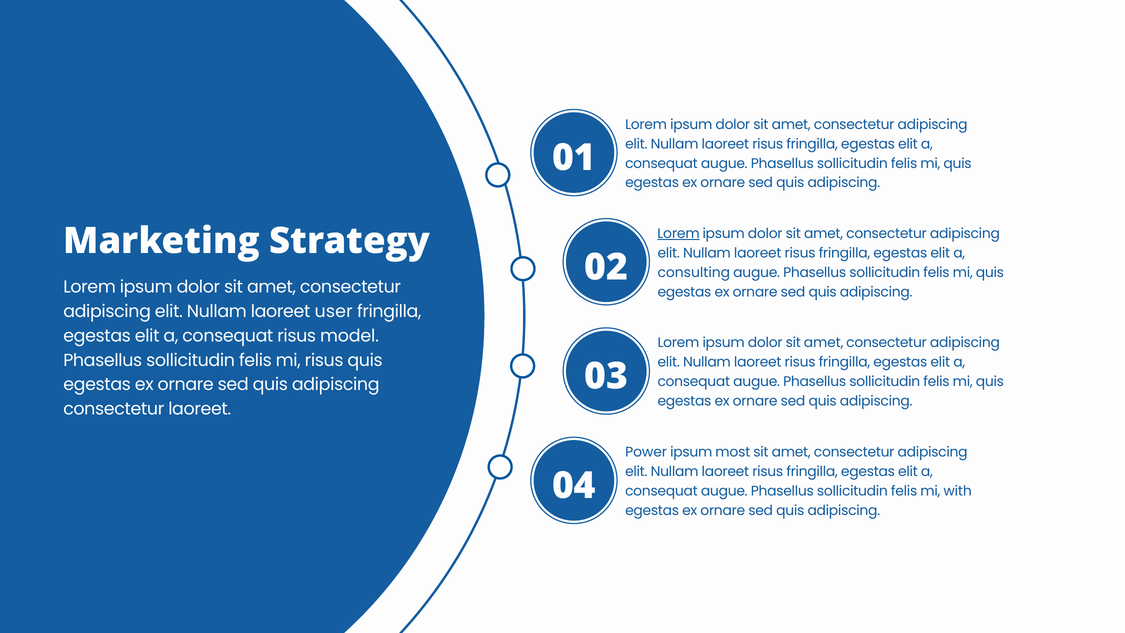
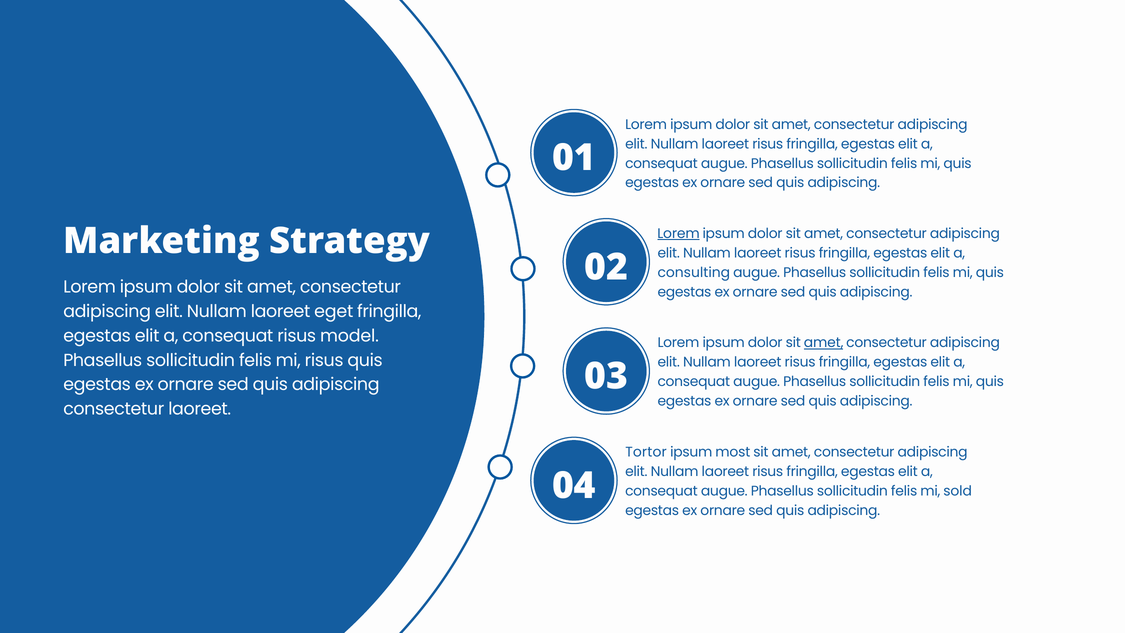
user: user -> eget (334, 311)
amet underline: none -> present (824, 343)
Power: Power -> Tortor (646, 452)
with: with -> sold (958, 491)
